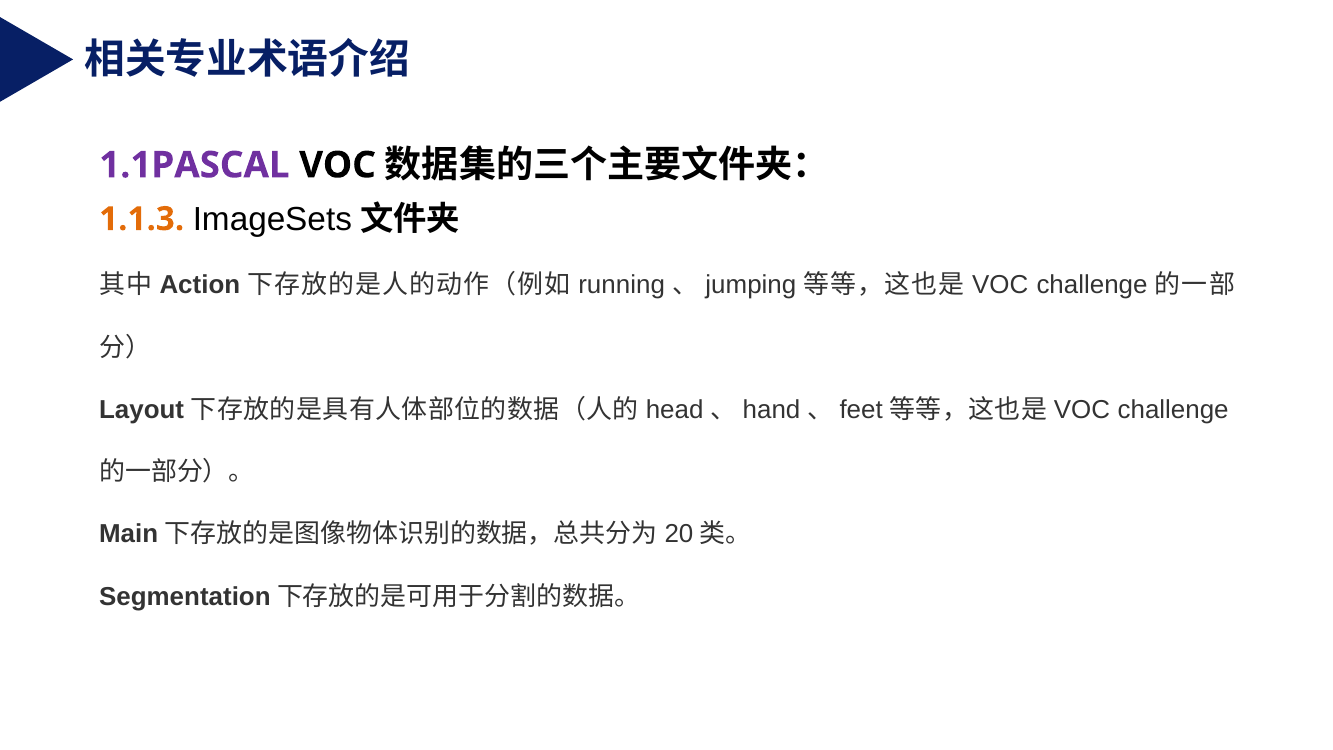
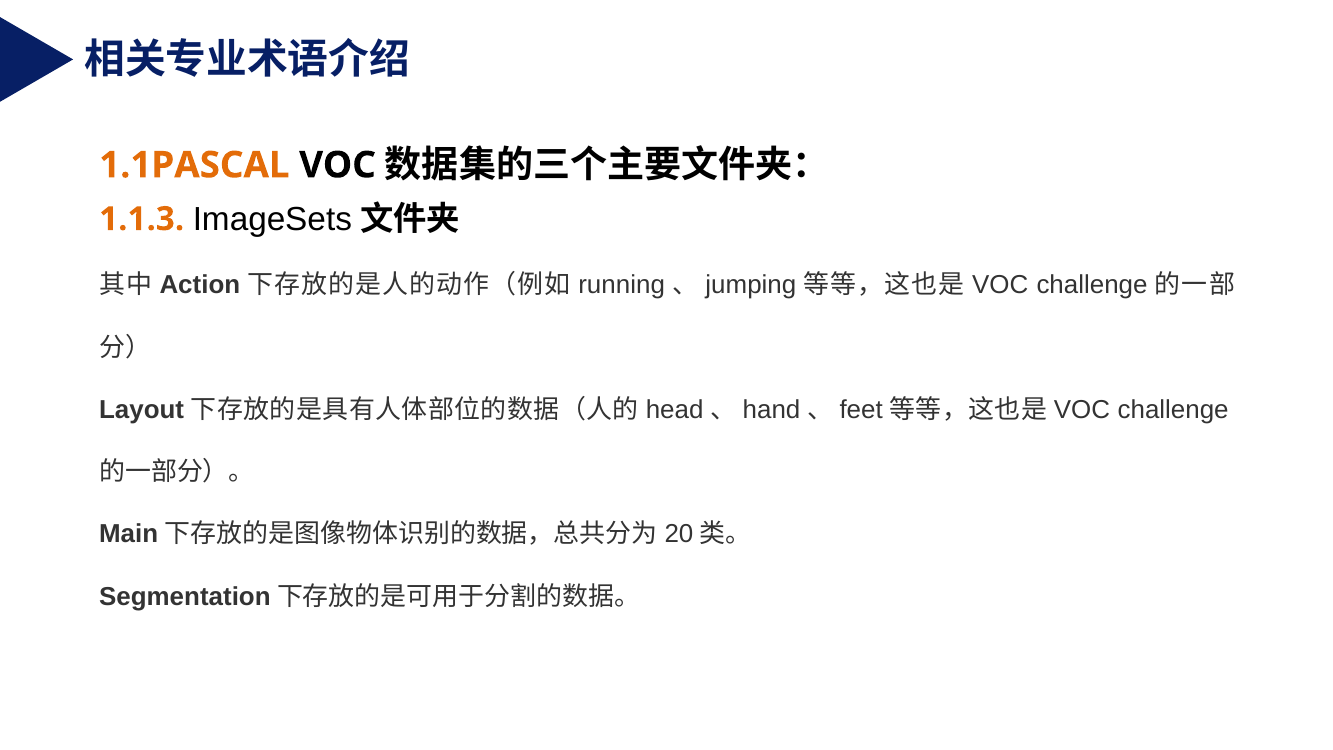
1.1PASCAL colour: purple -> orange (194, 165)
